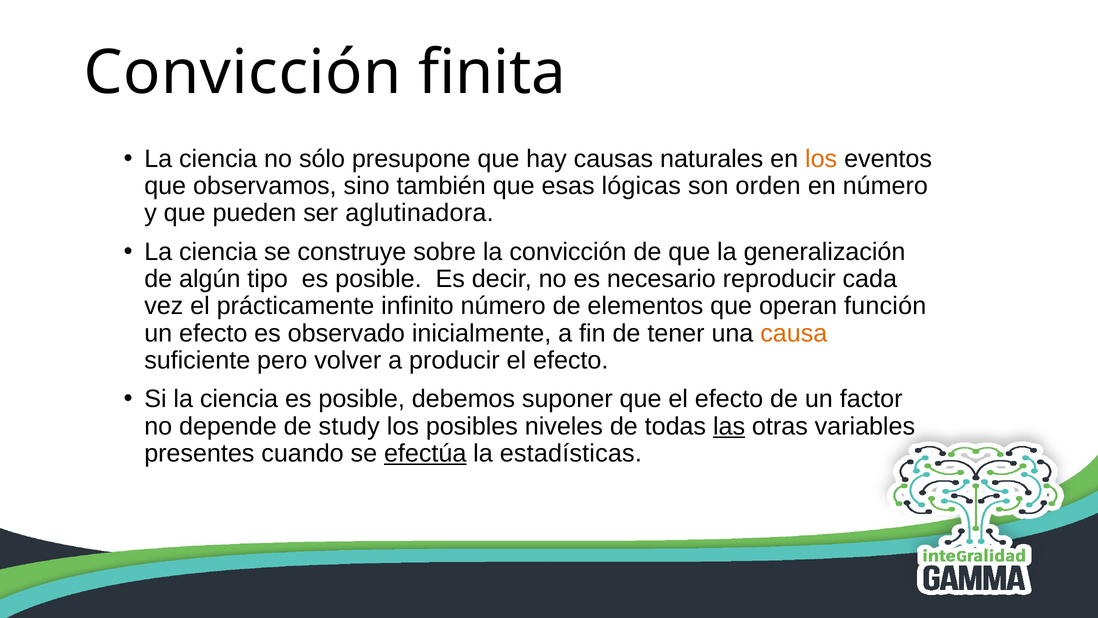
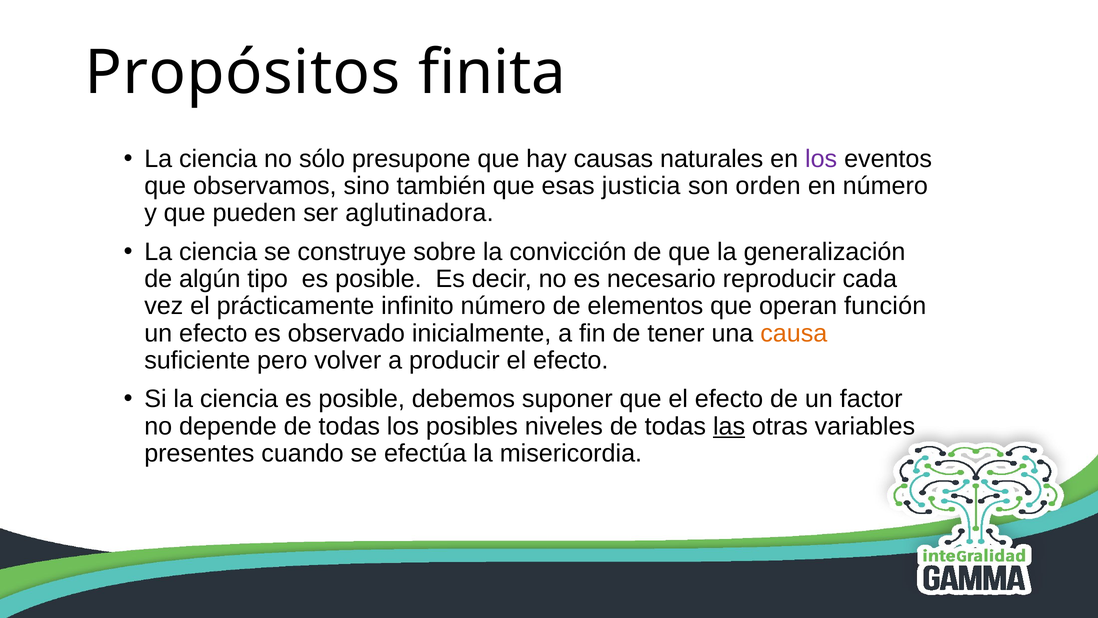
Convicción: Convicción -> Propósitos (243, 73)
los colour: orange -> purple (821, 159)
lógicas: lógicas -> justicia (641, 186)
depende de study: study -> todas (349, 426)
efectúa underline: present -> none (425, 453)
estadísticas: estadísticas -> misericordia (571, 453)
